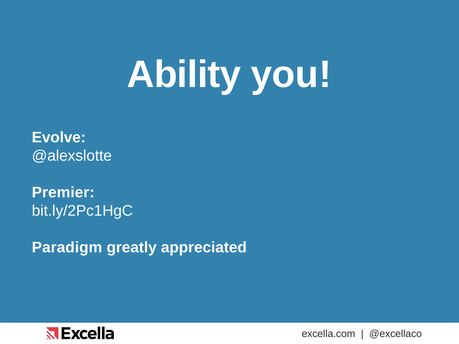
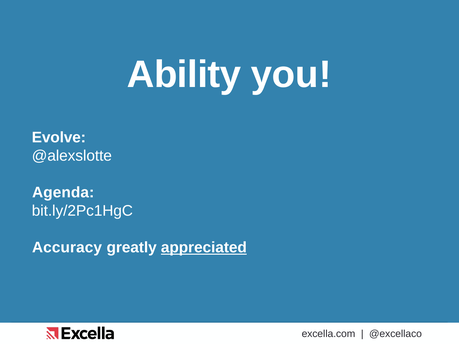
Premier: Premier -> Agenda (63, 193)
Paradigm: Paradigm -> Accuracy (67, 248)
appreciated underline: none -> present (204, 248)
